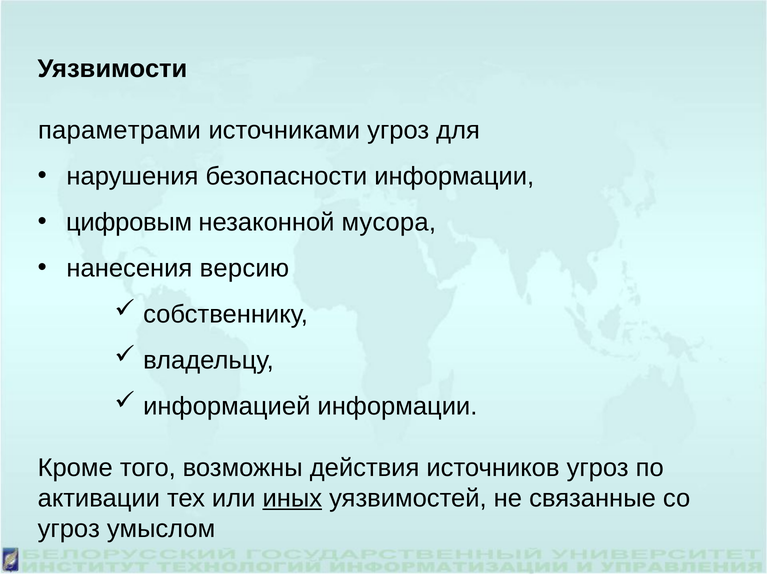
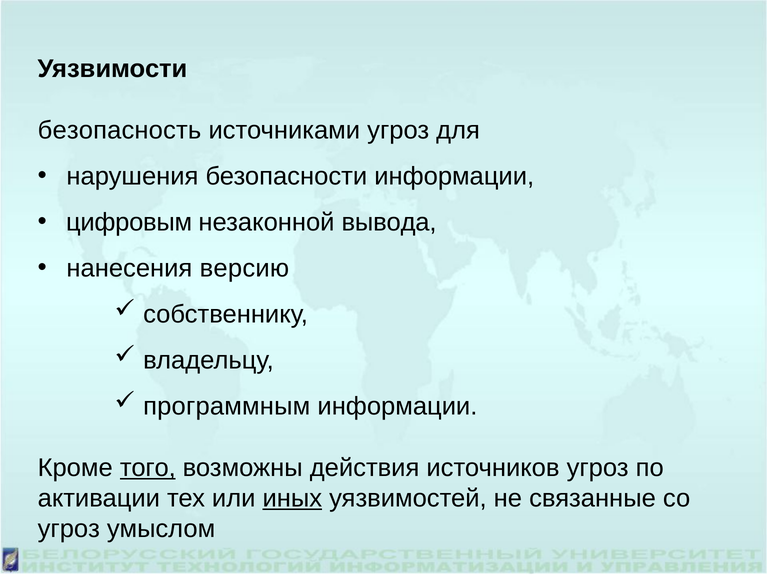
параметрами: параметрами -> безопасность (119, 130)
мусора: мусора -> вывода (389, 222)
информацией: информацией -> программным (227, 406)
того underline: none -> present (148, 468)
